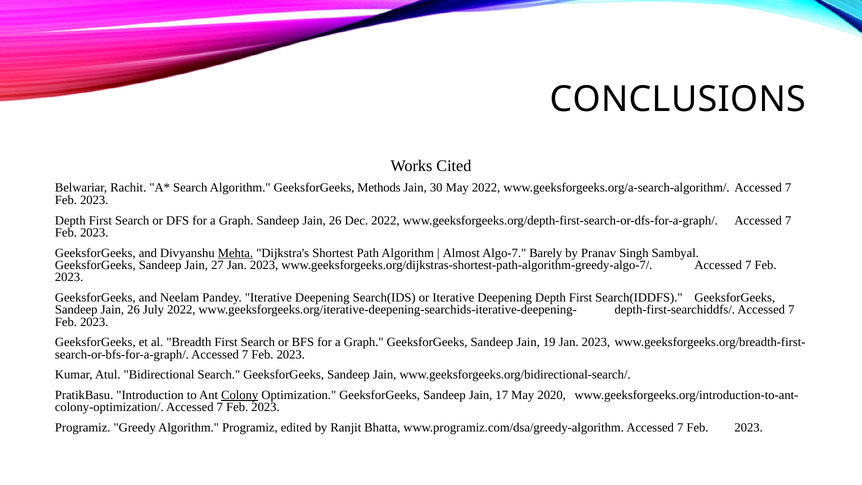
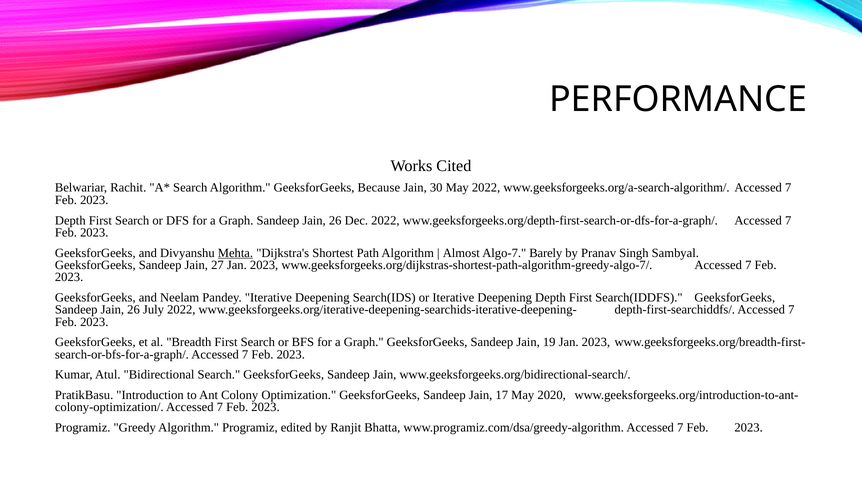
CONCLUSIONS: CONCLUSIONS -> PERFORMANCE (678, 100)
Methods: Methods -> Because (379, 188)
Colony underline: present -> none (240, 395)
